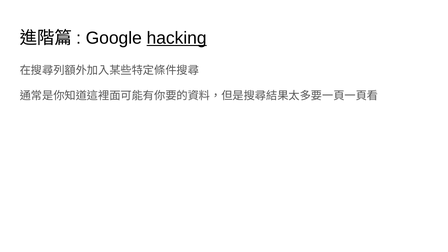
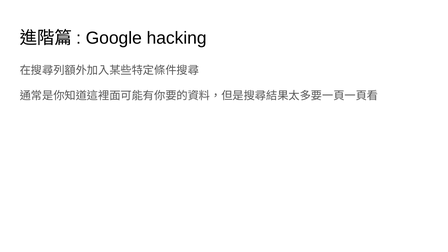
hacking underline: present -> none (177, 38)
